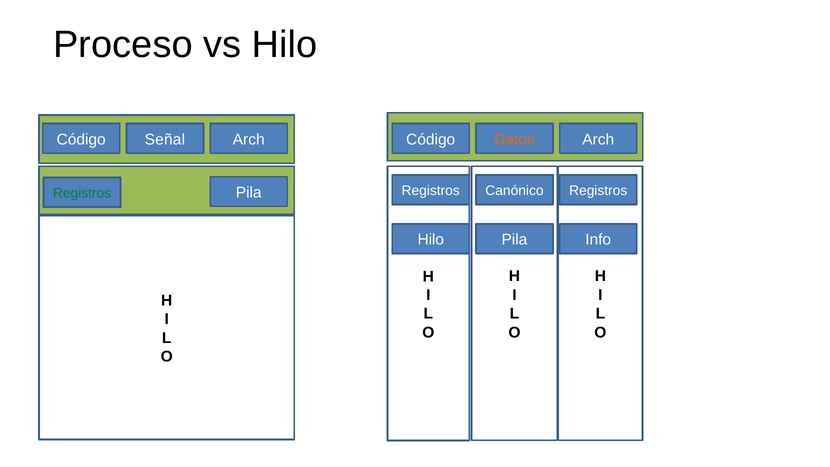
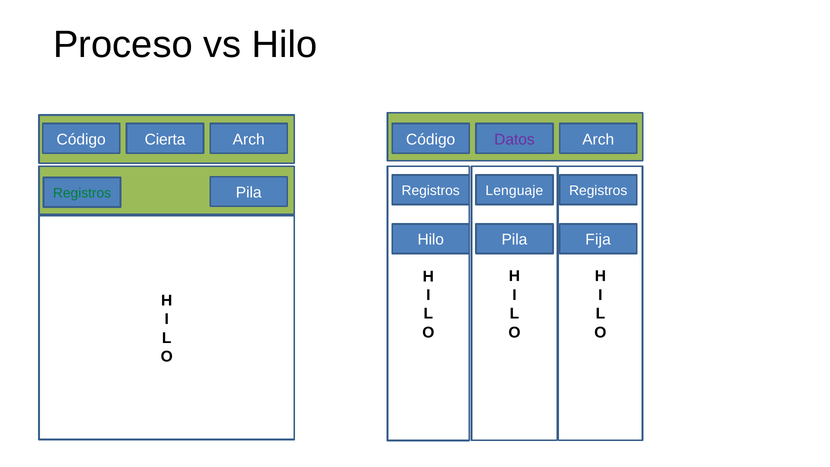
Señal: Señal -> Cierta (165, 139)
Datos colour: orange -> purple (514, 139)
Canónico: Canónico -> Lenguaje (514, 191)
Info: Info -> Fija (598, 240)
